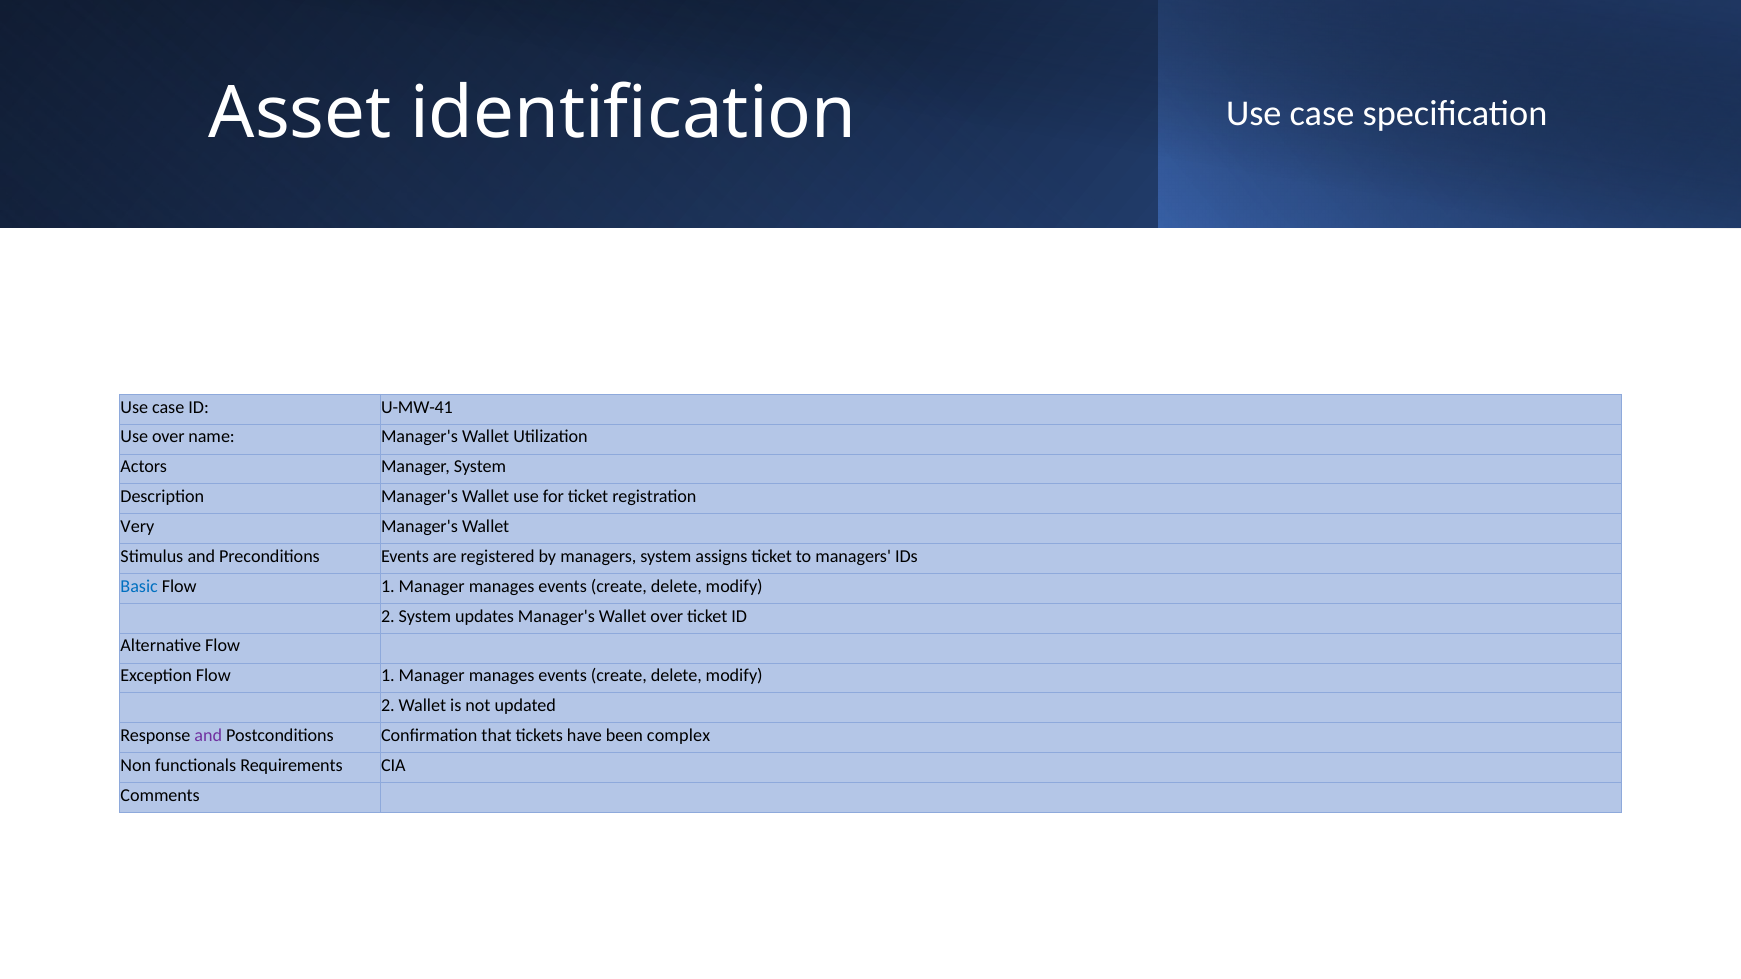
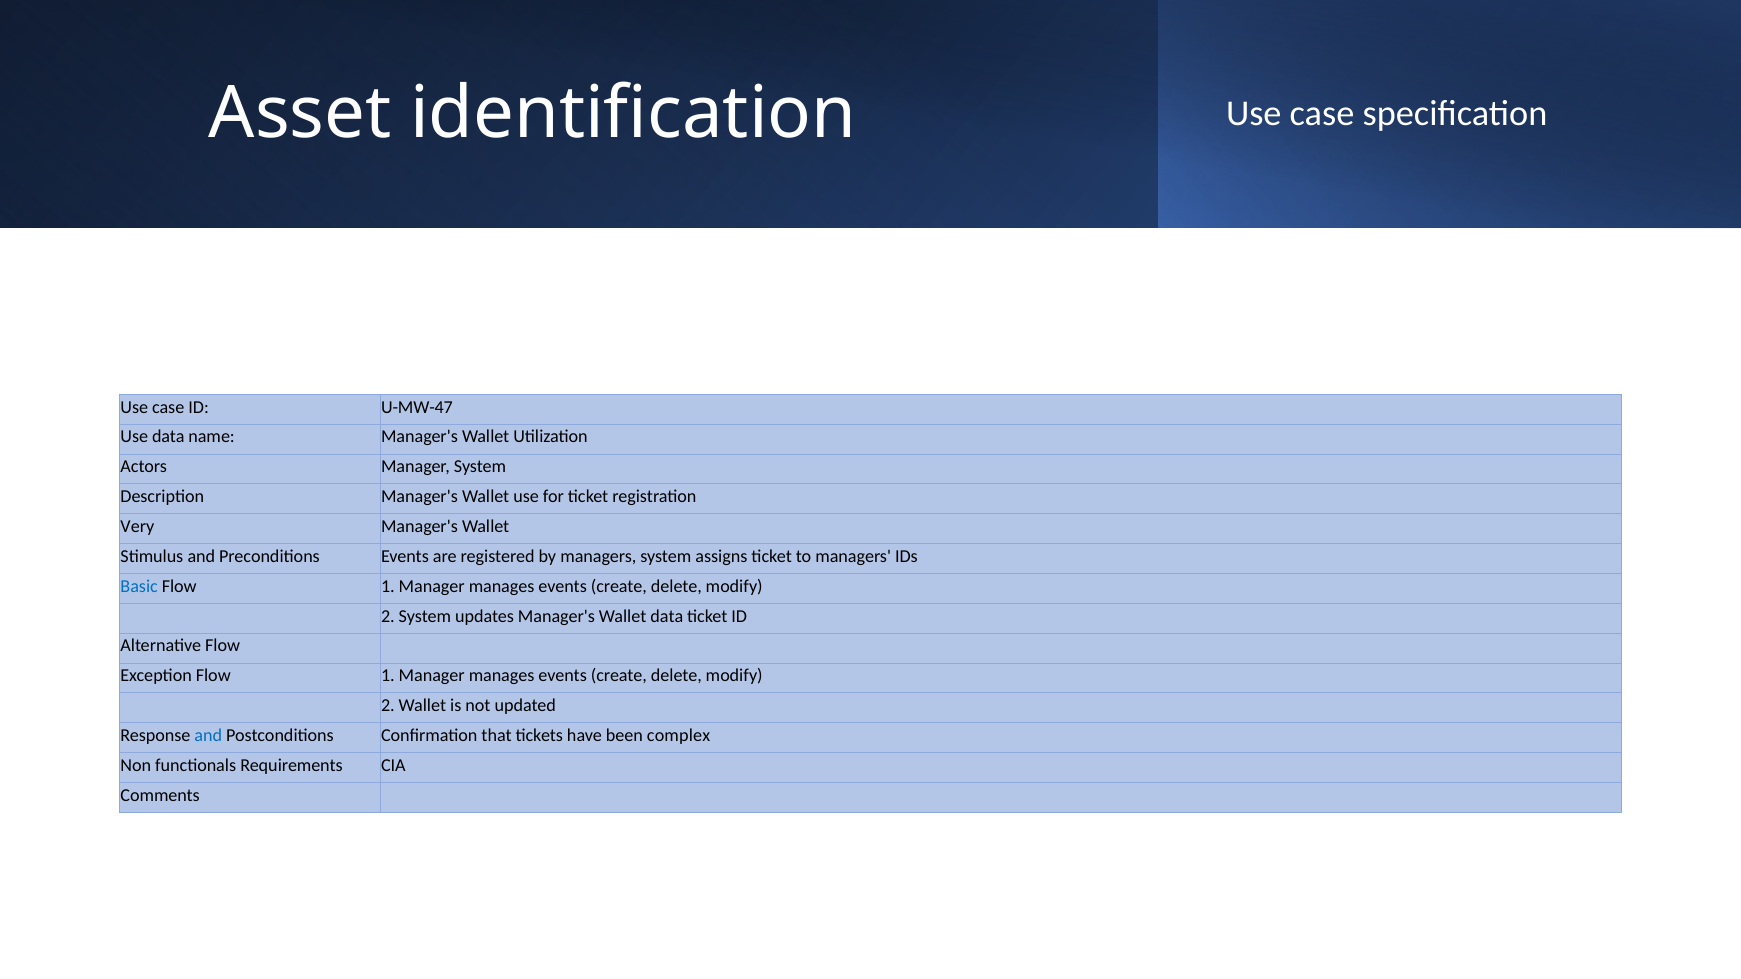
U-MW-41: U-MW-41 -> U-MW-47 (417, 407)
Use over: over -> data (168, 437)
Wallet over: over -> data (667, 616)
and colour: purple -> blue (208, 736)
